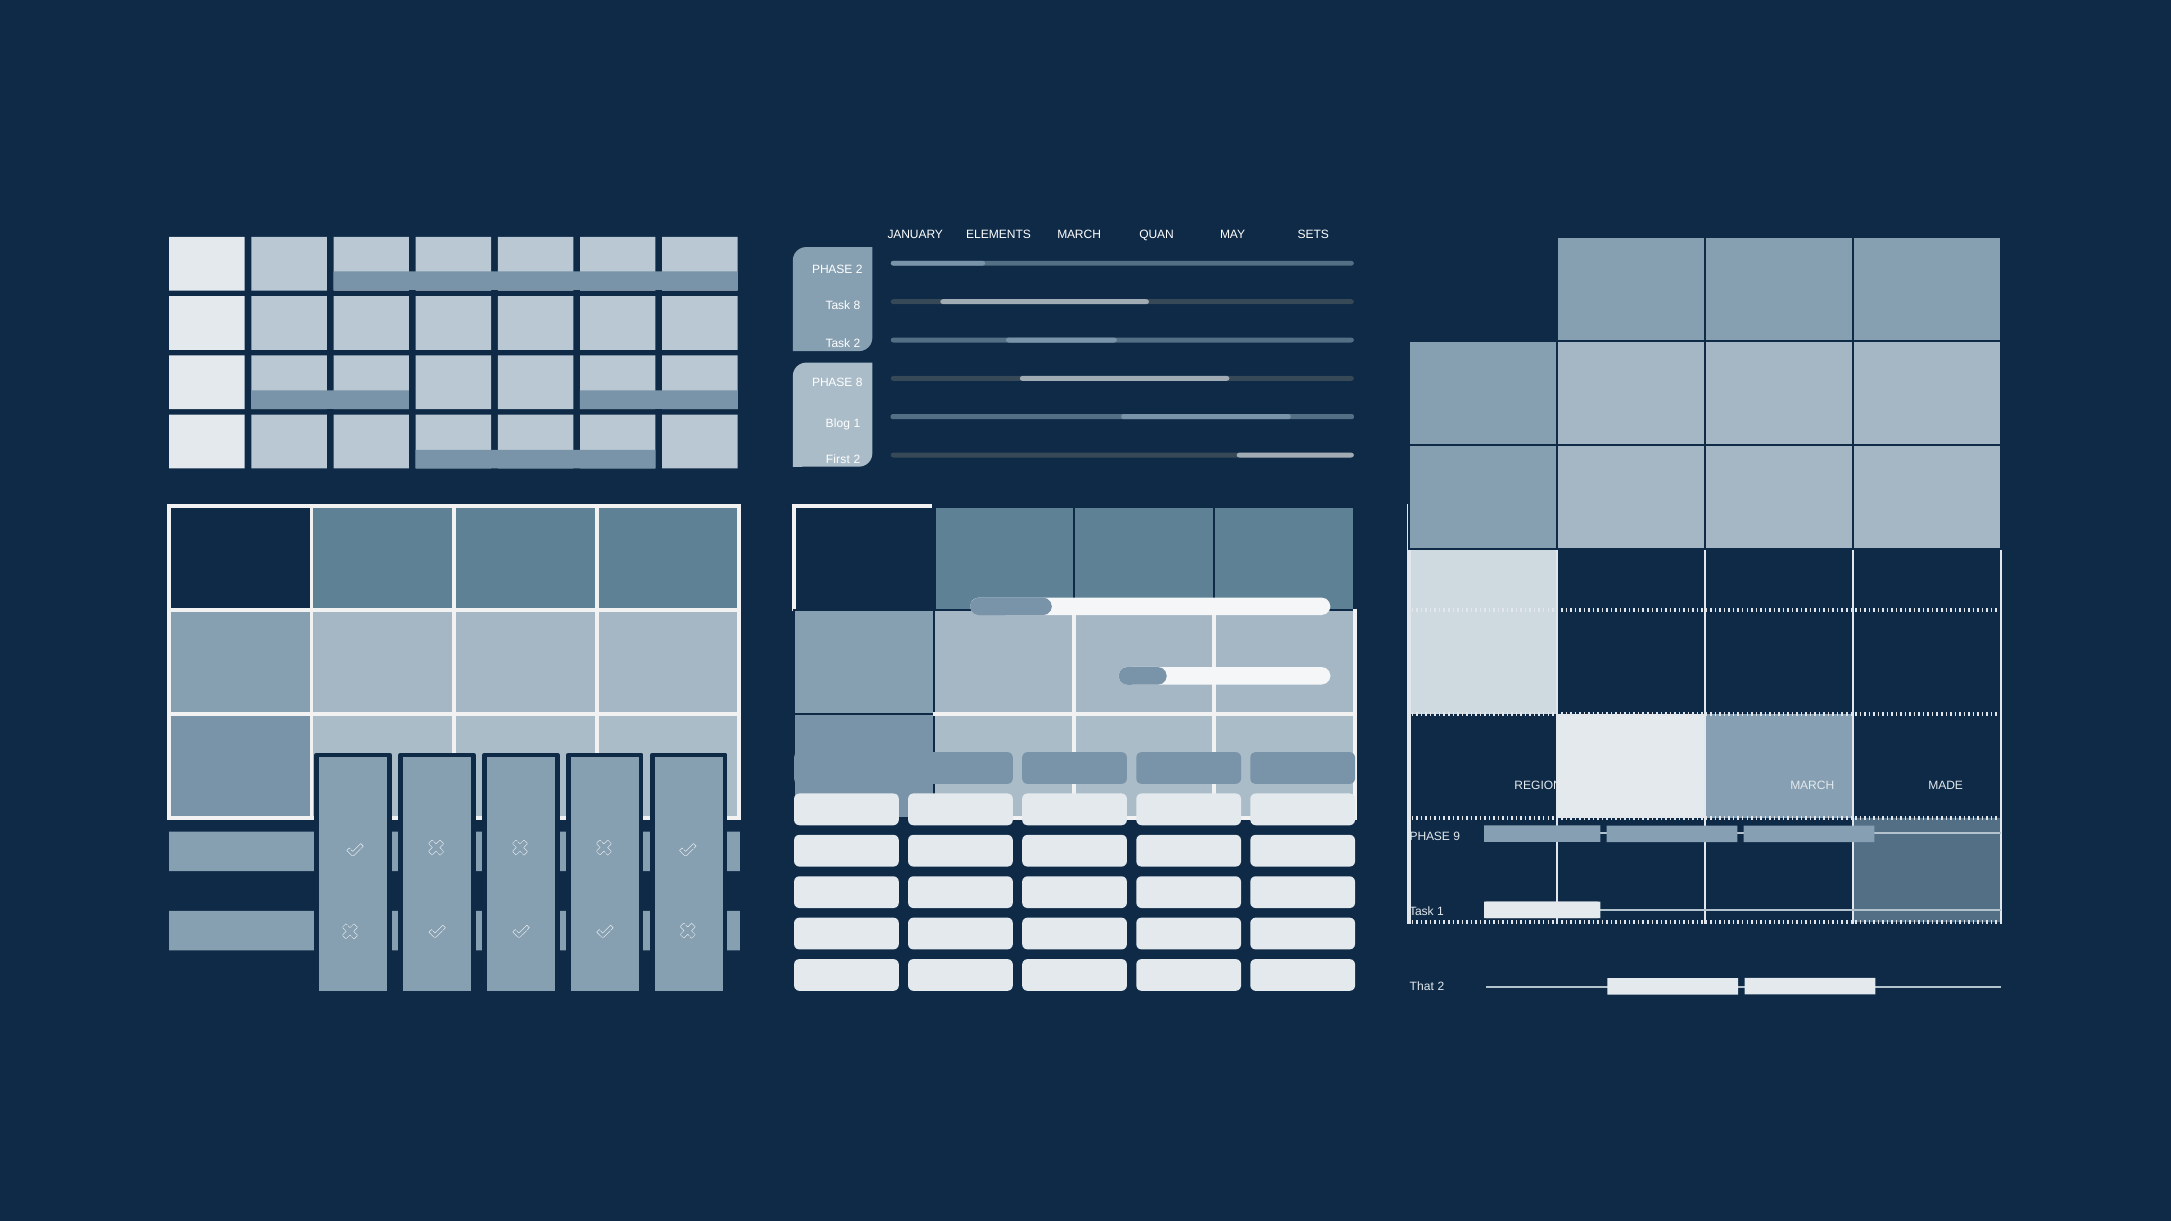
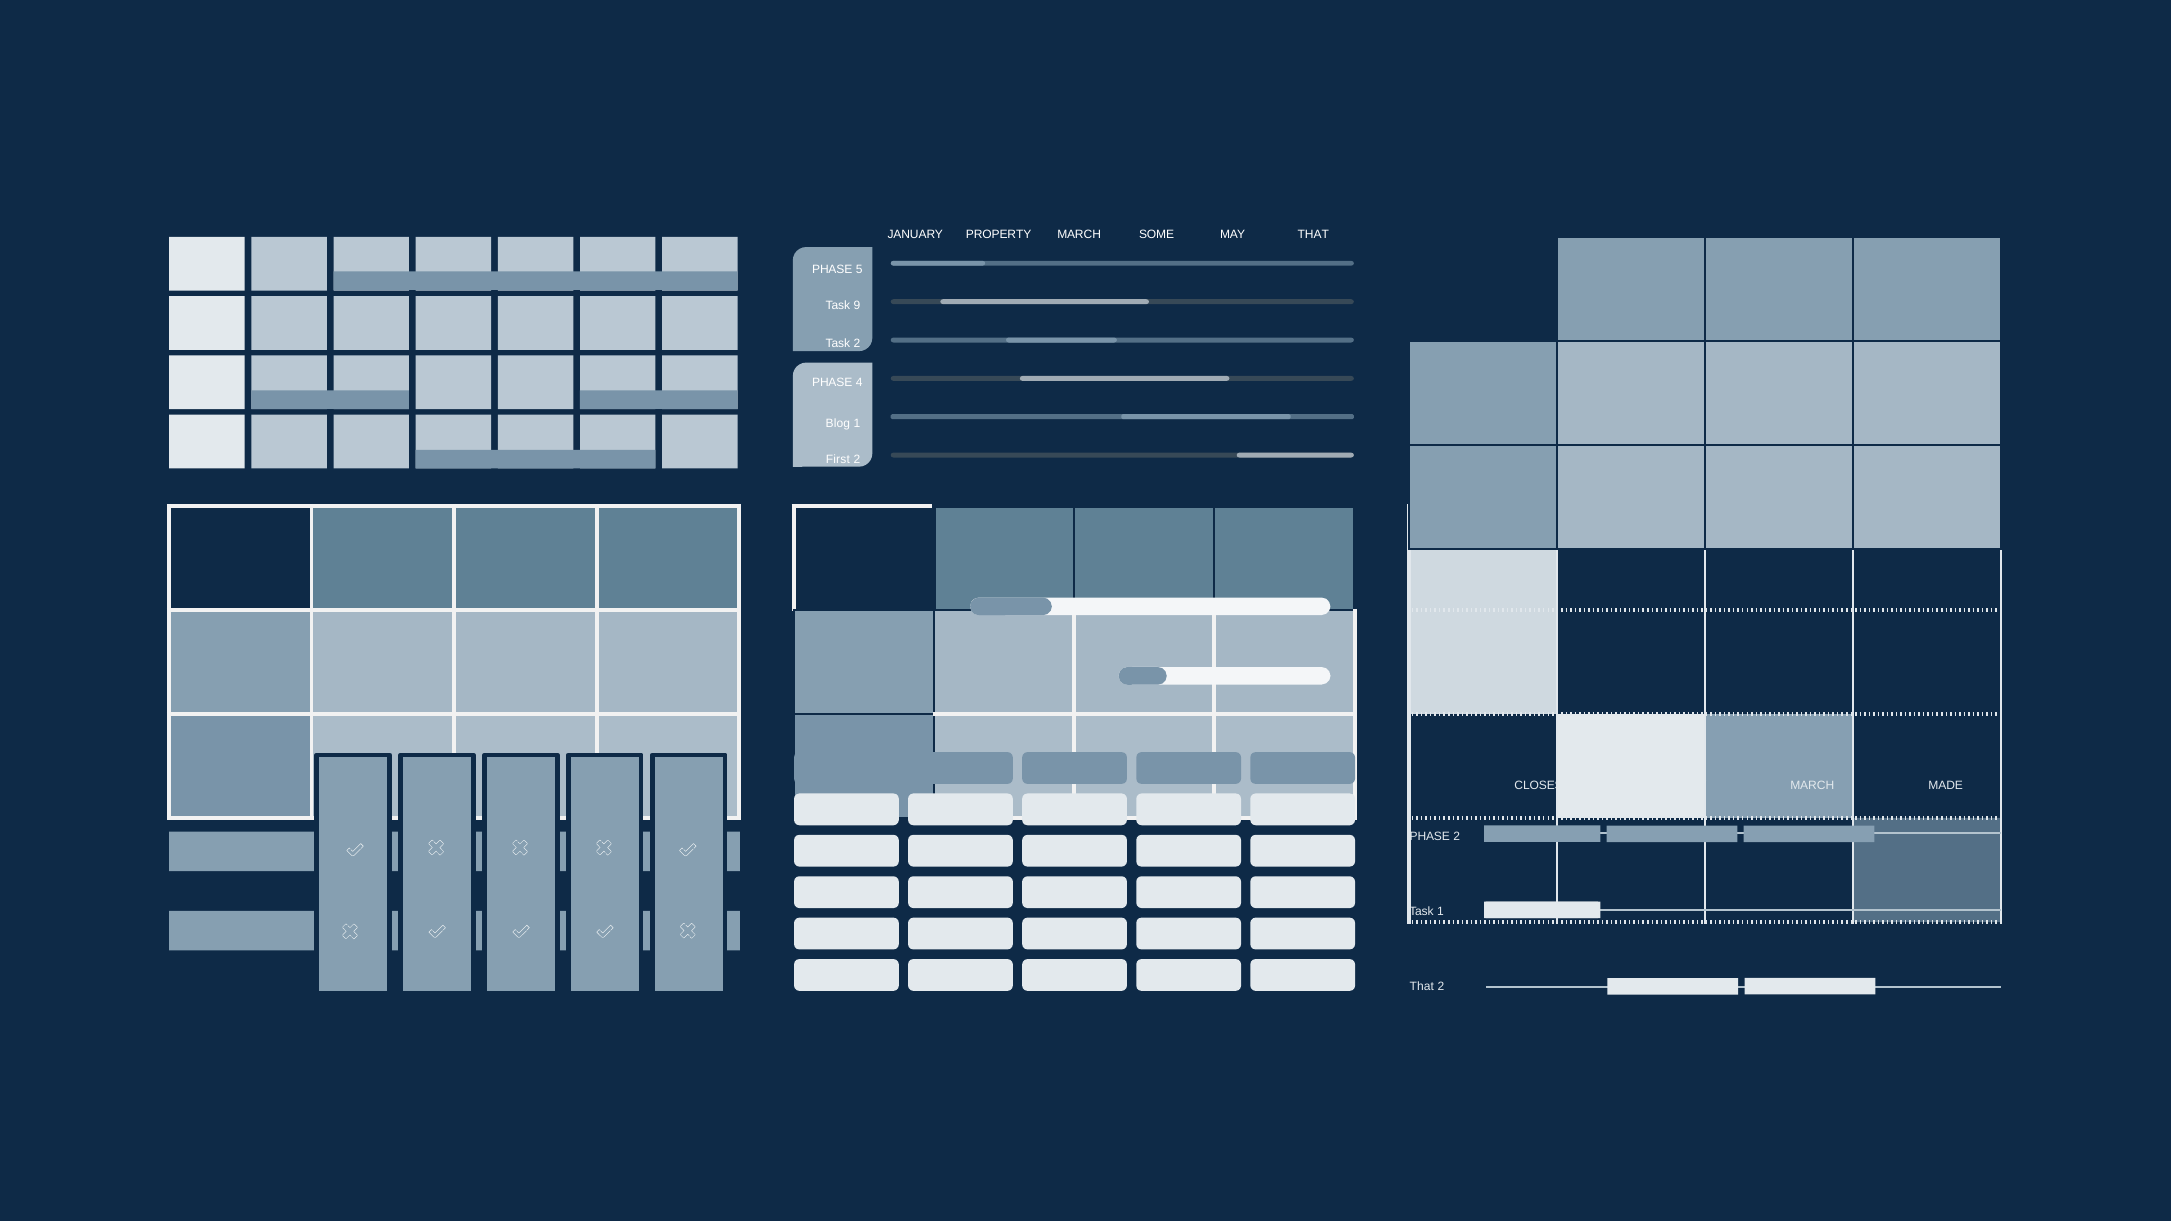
ELEMENTS: ELEMENTS -> PROPERTY (999, 234)
QUAN: QUAN -> SOME (1157, 234)
MAY SETS: SETS -> THAT (1313, 234)
PHASE 2: 2 -> 5 (859, 269)
Task 8: 8 -> 9 (857, 306)
PHASE 8: 8 -> 4 (859, 383)
REGIONS: REGIONS -> CLOSEST (1542, 786)
PHASE 9: 9 -> 2 (1457, 836)
